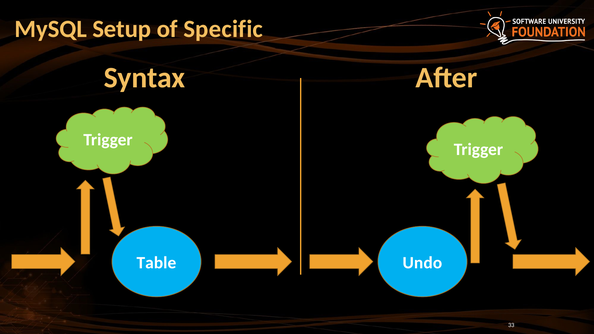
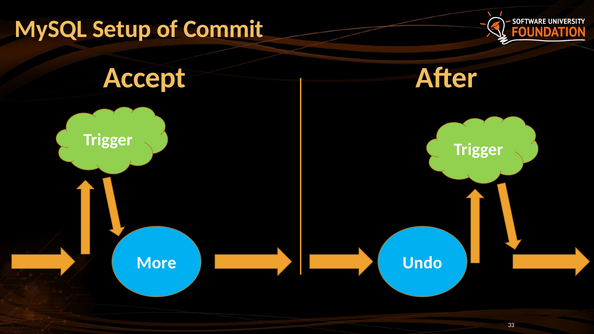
Specific: Specific -> Commit (223, 29)
Syntax: Syntax -> Accept (145, 78)
Table: Table -> More (156, 263)
